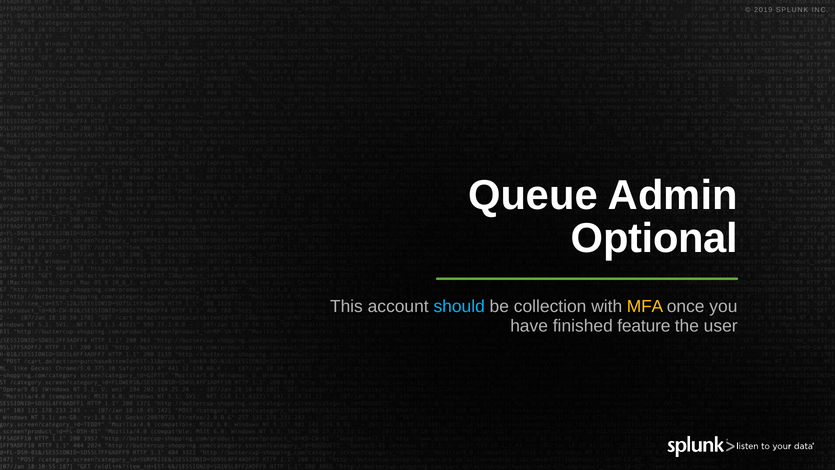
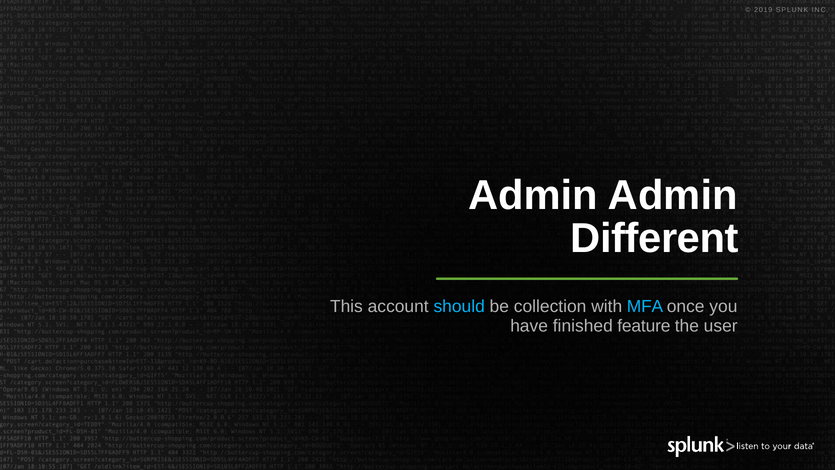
Queue: Queue -> Admin (533, 195)
Optional: Optional -> Different (655, 238)
MFA colour: yellow -> light blue (645, 307)
